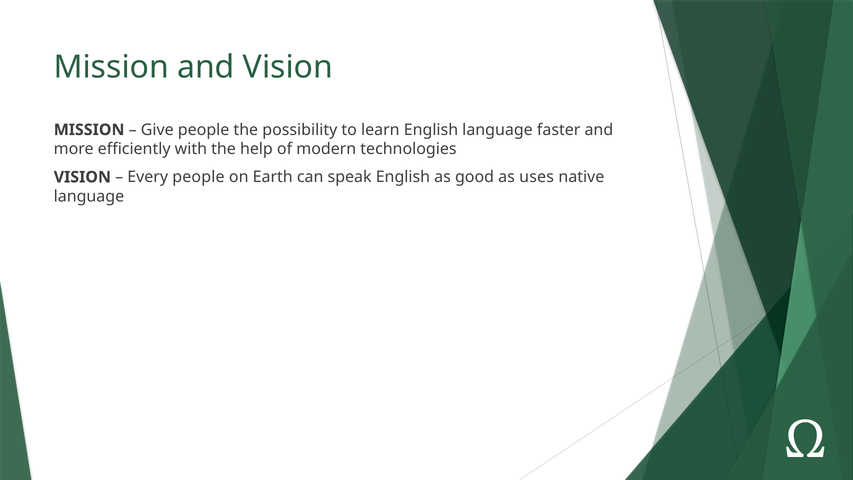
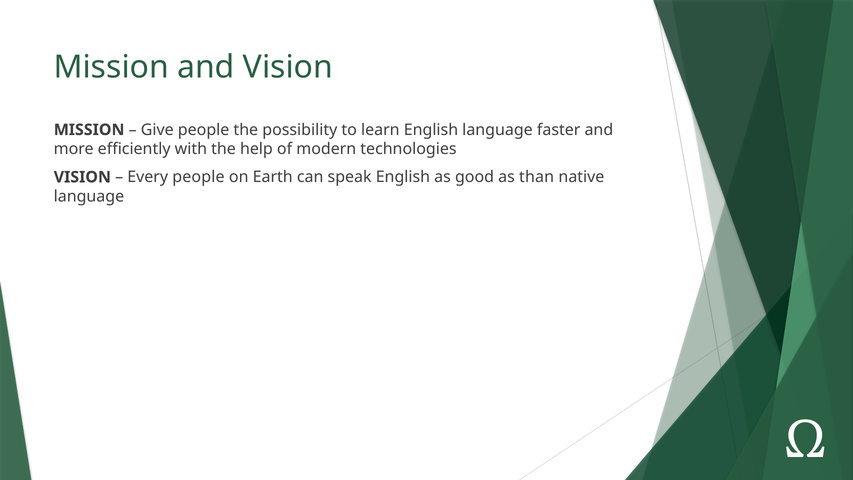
uses: uses -> than (537, 177)
